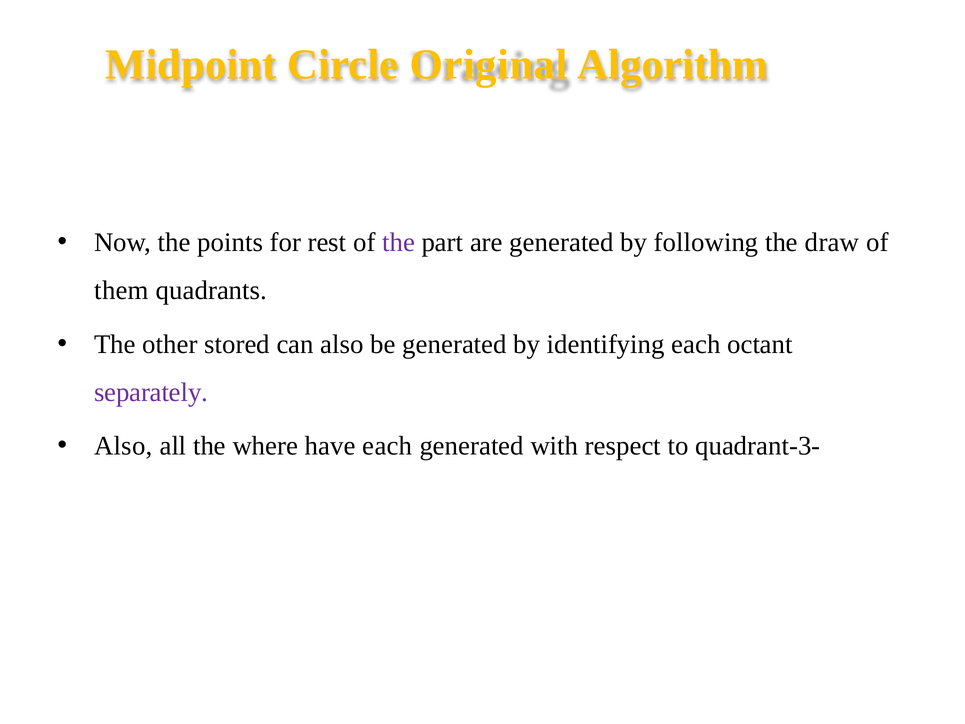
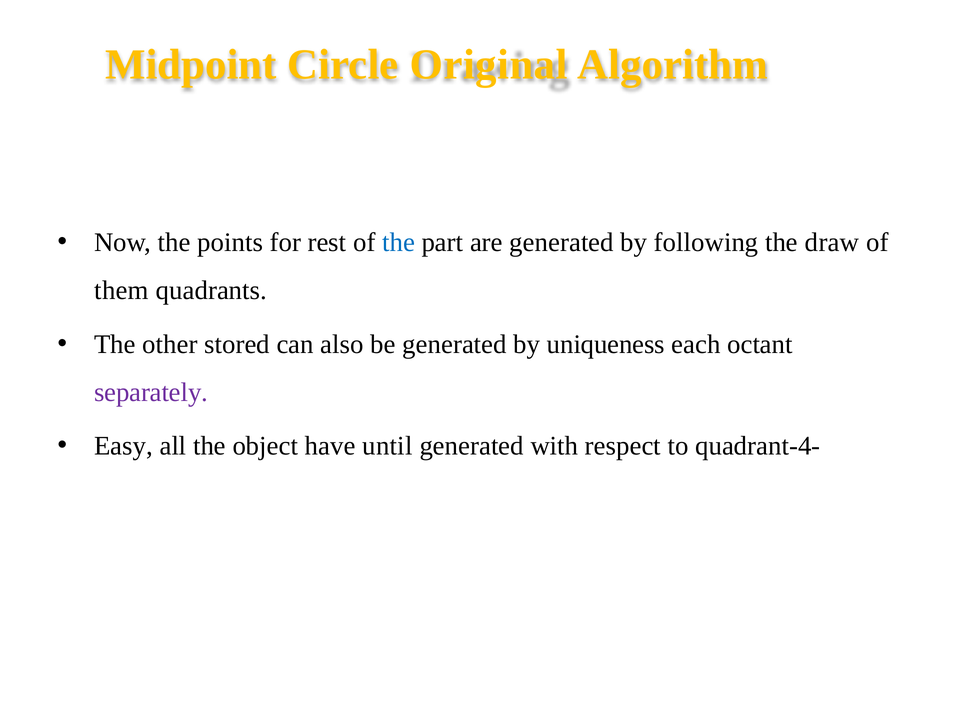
the colour: purple -> blue (399, 242)
identifying: identifying -> uniqueness (606, 344)
Also: Also -> Easy (124, 446)
where: where -> object (265, 446)
have each: each -> until (387, 446)
quadrant-3-: quadrant-3- -> quadrant-4- (758, 446)
